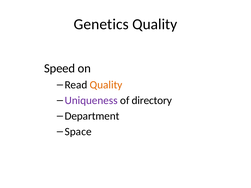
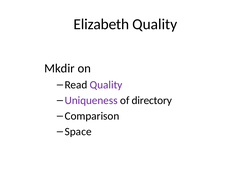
Genetics: Genetics -> Elizabeth (101, 24)
Speed: Speed -> Mkdir (60, 69)
Quality colour: orange -> purple (106, 85)
Department: Department -> Comparison (92, 116)
